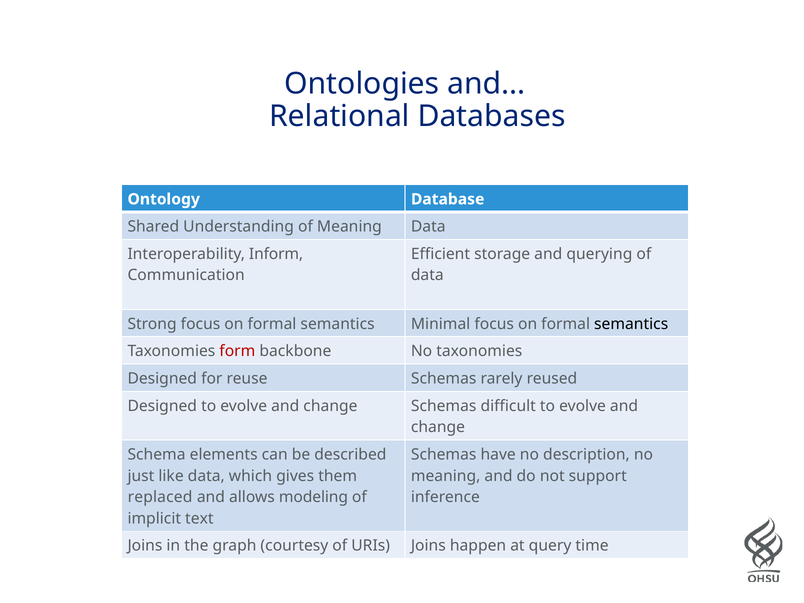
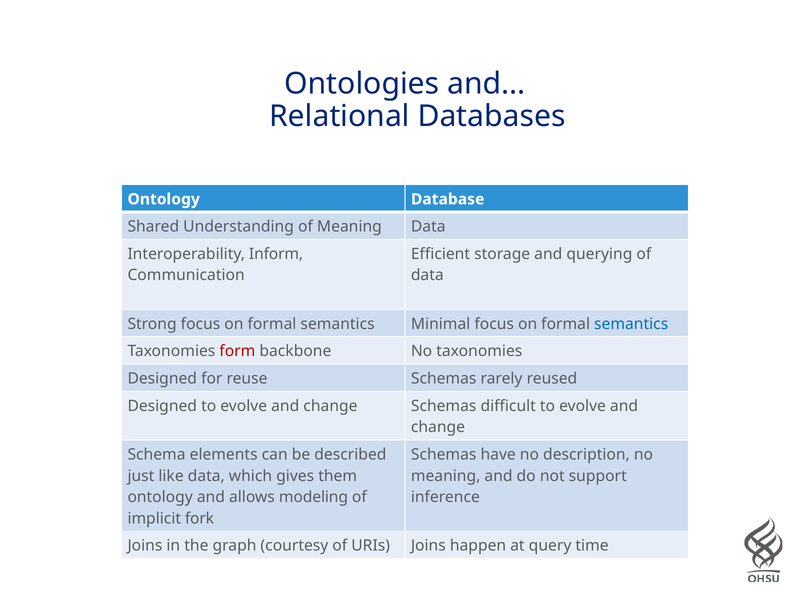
semantics colour: black -> blue (631, 324)
replaced: replaced -> ontology (160, 497)
text: text -> fork (199, 518)
